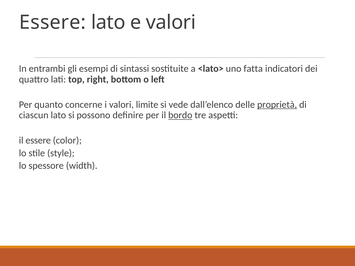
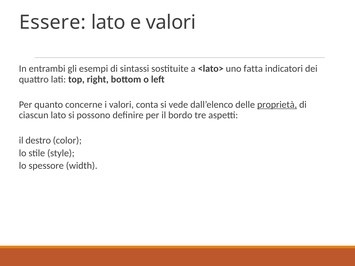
limite: limite -> conta (147, 105)
bordo underline: present -> none (180, 115)
il essere: essere -> destro (38, 141)
